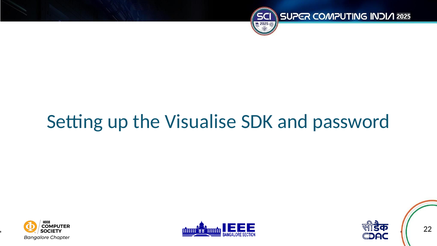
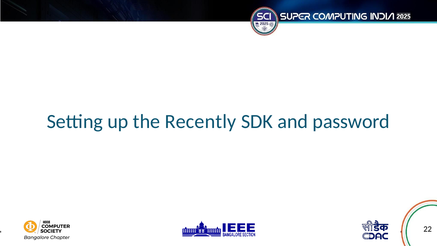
Visualise: Visualise -> Recently (200, 121)
